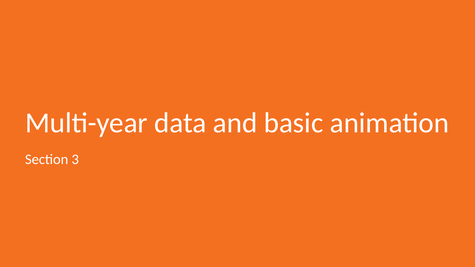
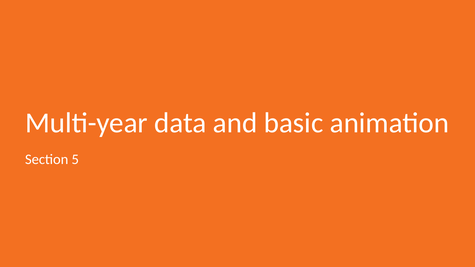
3: 3 -> 5 (75, 159)
